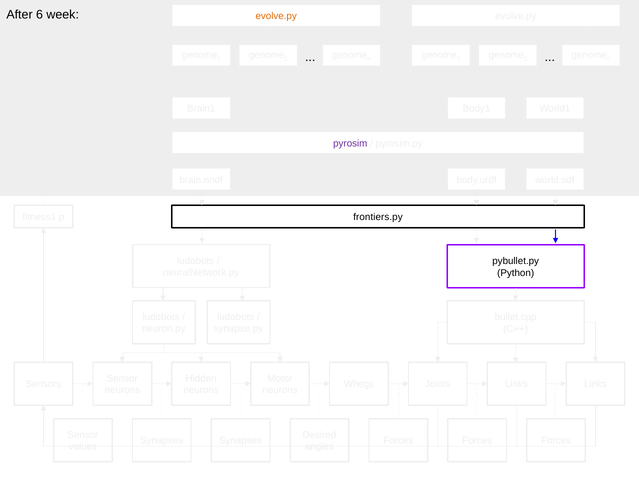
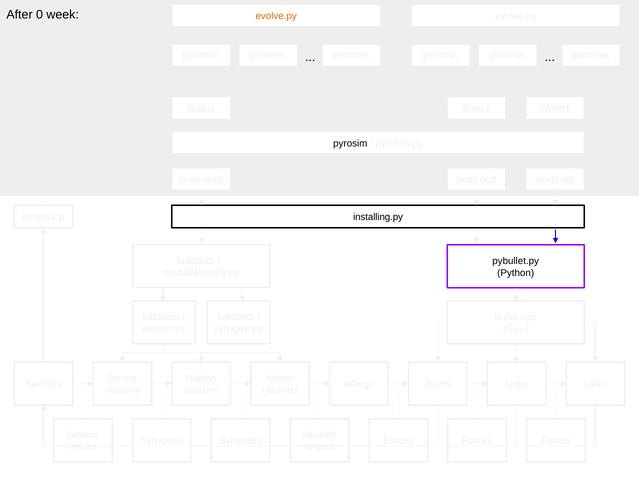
6: 6 -> 0 (39, 15)
pyrosim colour: purple -> black (350, 143)
frontiers.py: frontiers.py -> installing.py (378, 217)
